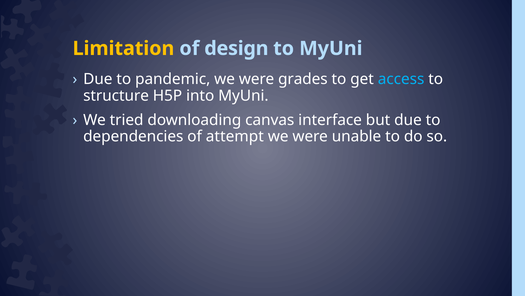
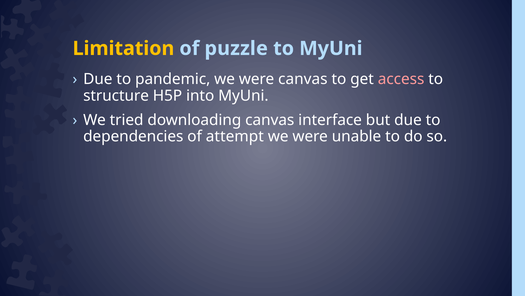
design: design -> puzzle (236, 48)
were grades: grades -> canvas (303, 79)
access colour: light blue -> pink (401, 79)
